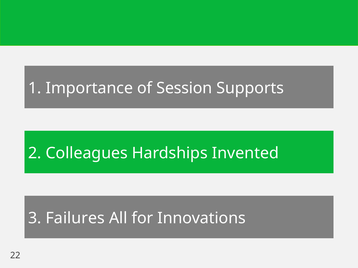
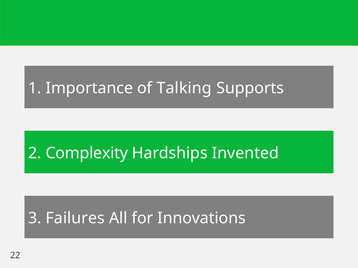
Session: Session -> Talking (184, 88)
Colleagues: Colleagues -> Complexity (87, 153)
